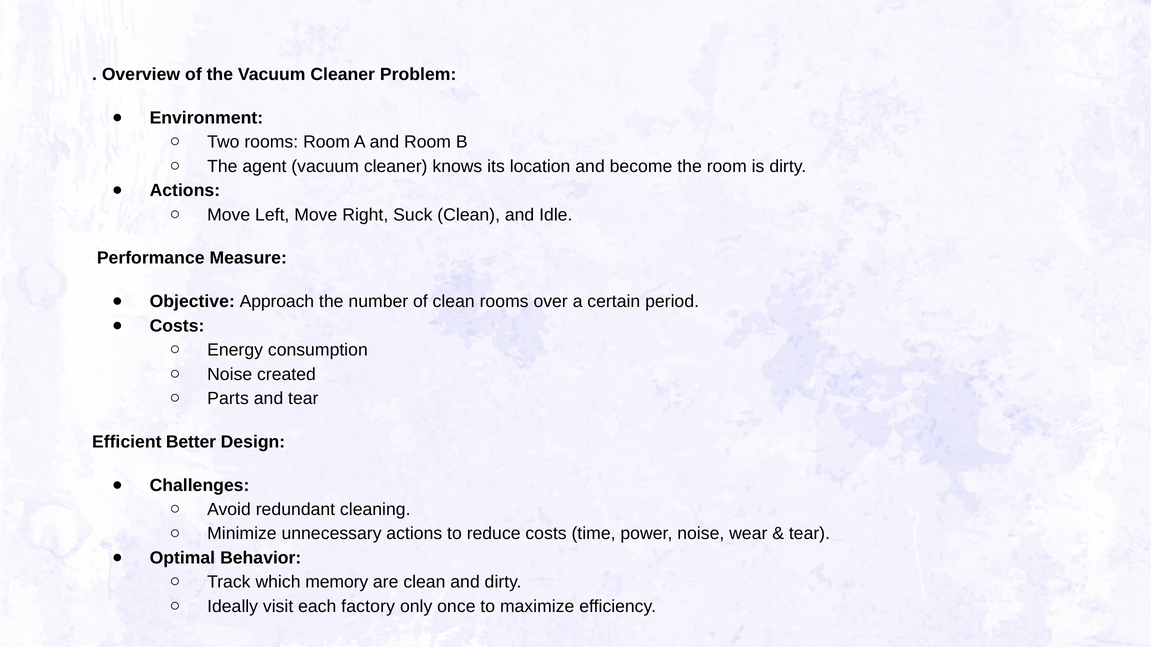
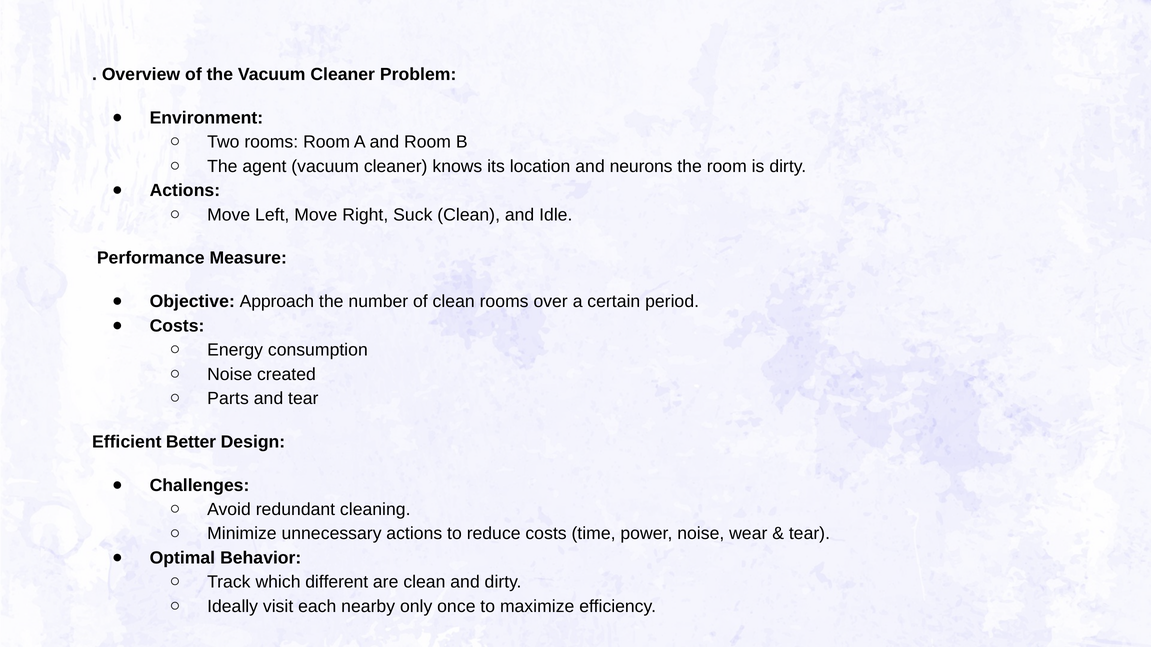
become: become -> neurons (641, 166)
memory: memory -> different (337, 583)
factory: factory -> nearby (368, 607)
